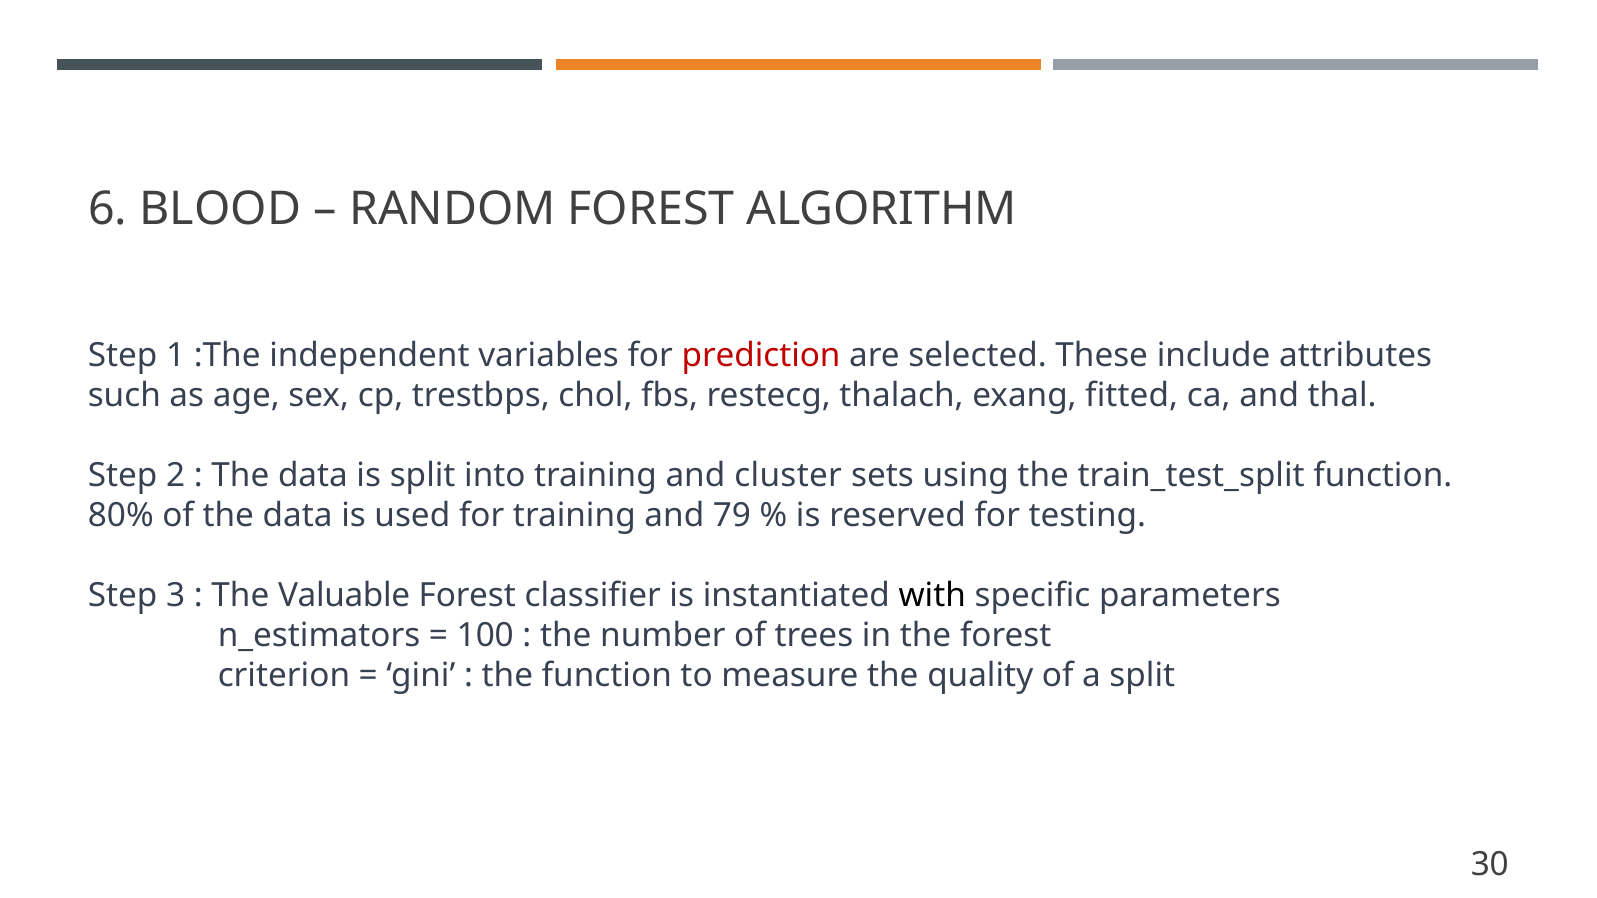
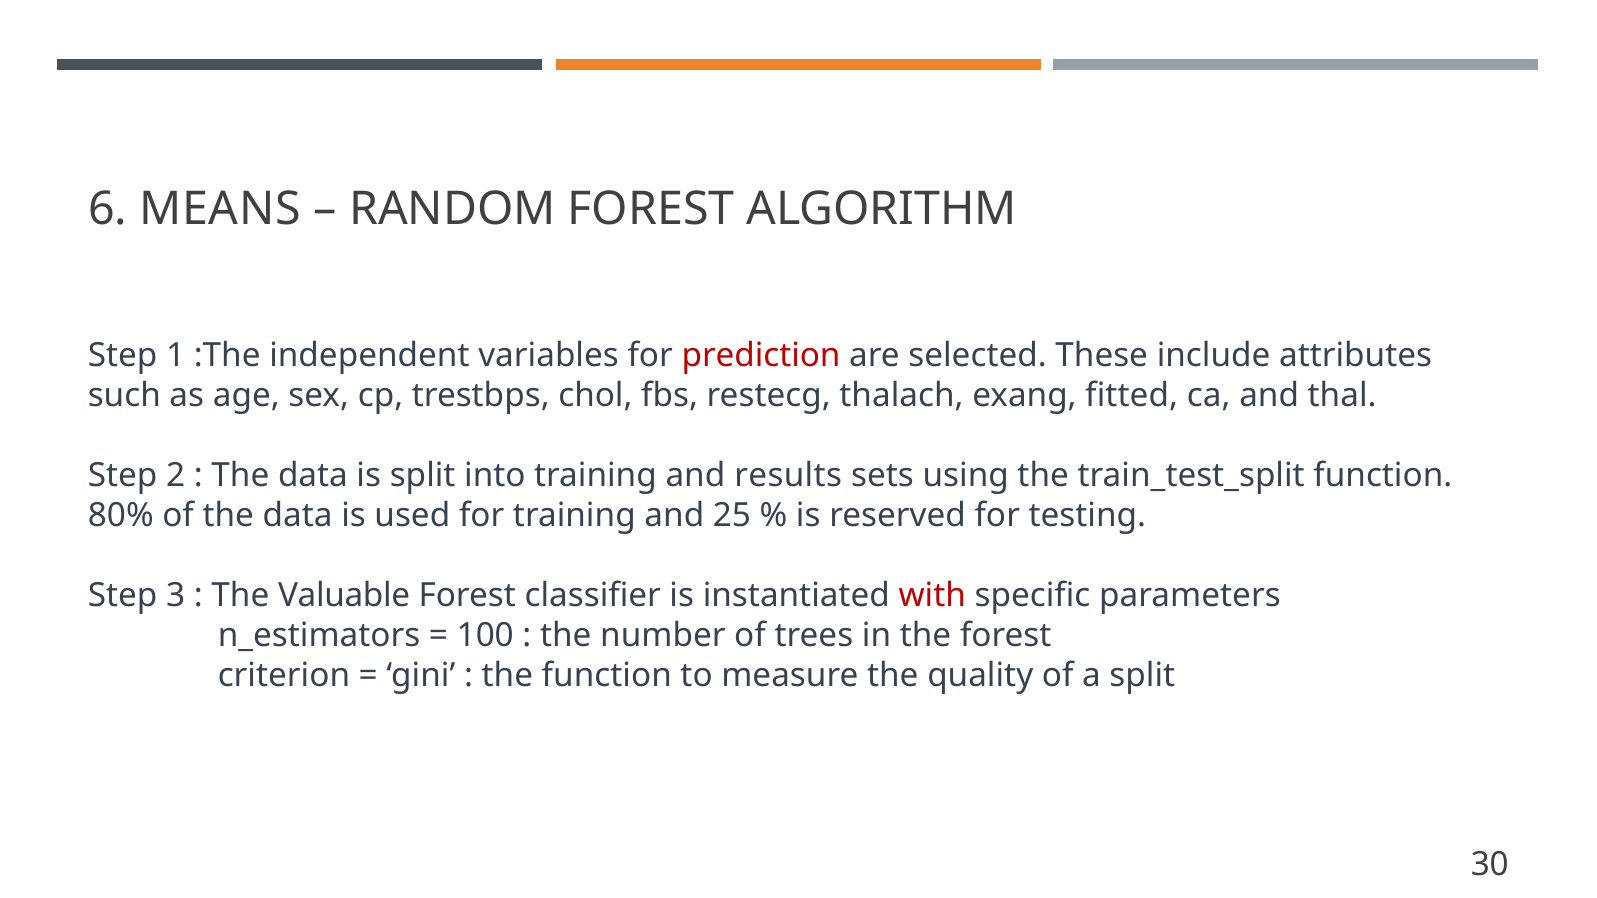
BLOOD: BLOOD -> MEANS (220, 209)
cluster: cluster -> results (788, 476)
79: 79 -> 25 (732, 516)
with colour: black -> red (932, 596)
